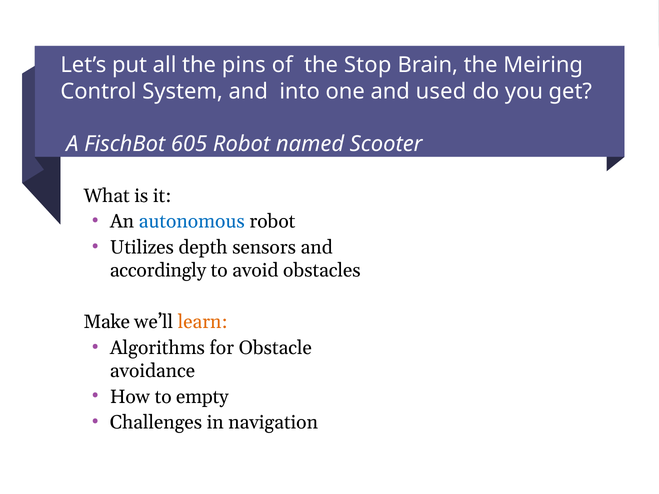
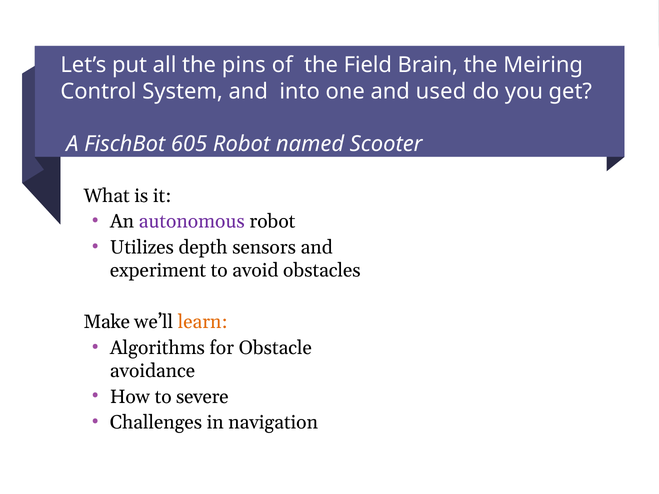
Stop: Stop -> Field (368, 65)
autonomous colour: blue -> purple (192, 222)
accordingly: accordingly -> experiment (158, 271)
empty: empty -> severe (202, 397)
